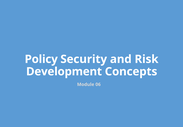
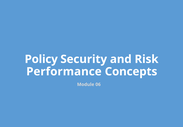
Development: Development -> Performance (64, 71)
